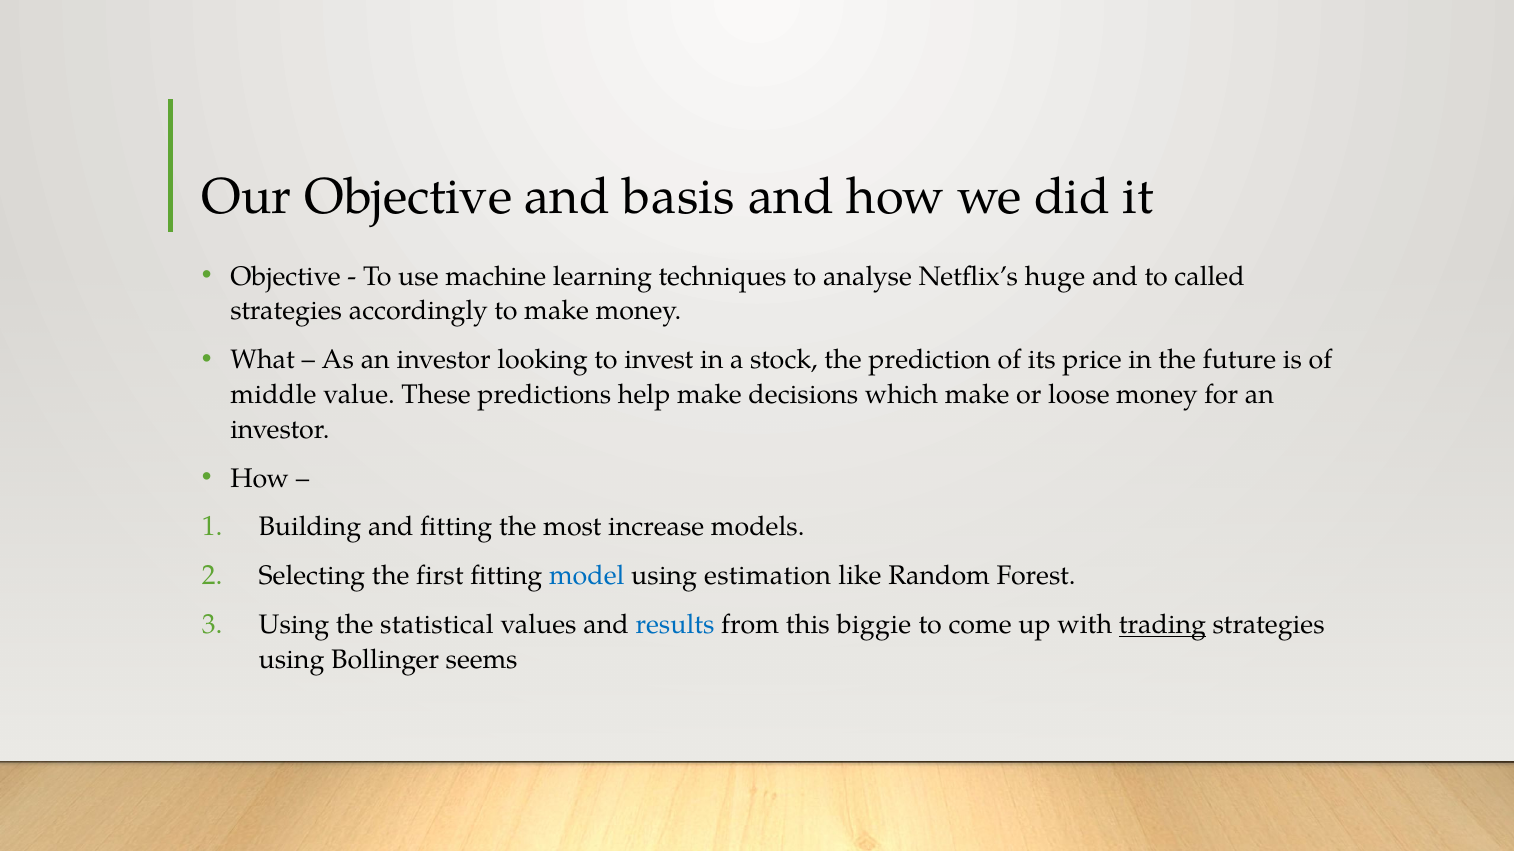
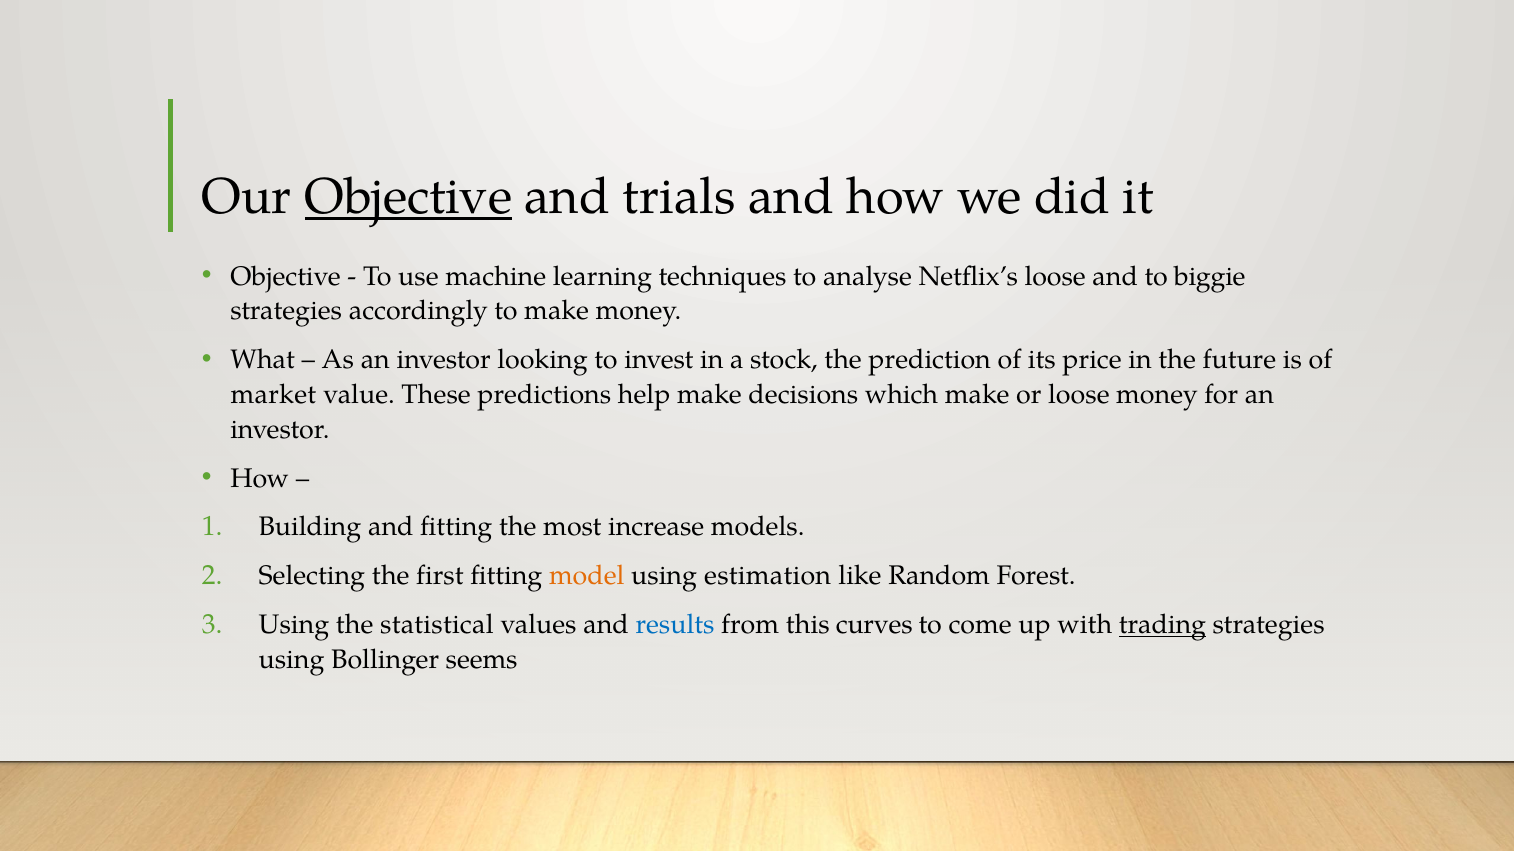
Objective underline: none -> present (409, 197)
basis: basis -> trials (679, 197)
Netflix’s huge: huge -> loose (1055, 276)
called: called -> biggie (1210, 276)
middle: middle -> market (273, 395)
model colour: blue -> orange (587, 576)
biggie: biggie -> curves (874, 625)
